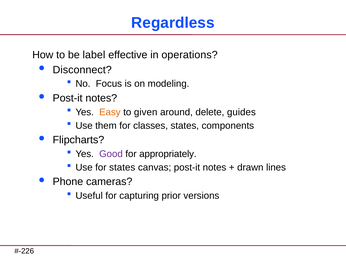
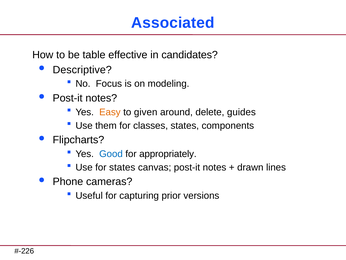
Regardless: Regardless -> Associated (173, 23)
label: label -> table (94, 55)
operations: operations -> candidates (190, 55)
Disconnect: Disconnect -> Descriptive (82, 70)
Good colour: purple -> blue (111, 154)
